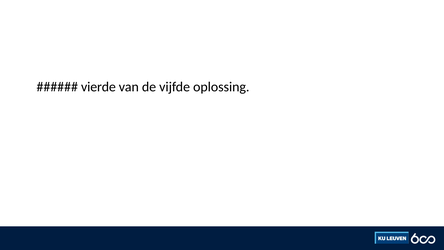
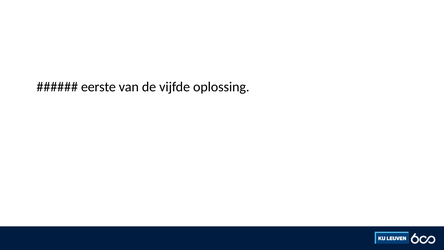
vierde: vierde -> eerste (98, 87)
